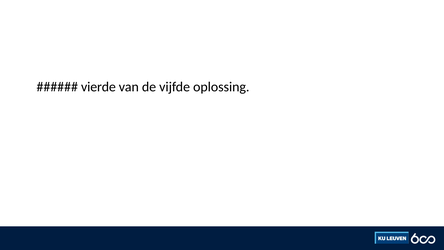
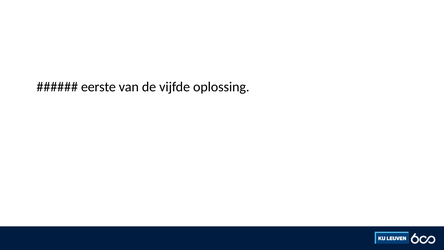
vierde: vierde -> eerste (98, 87)
